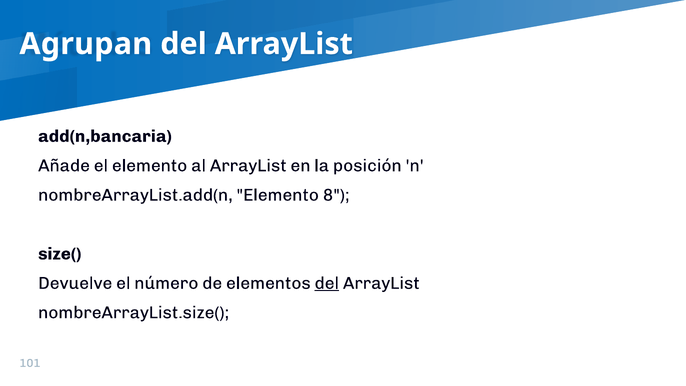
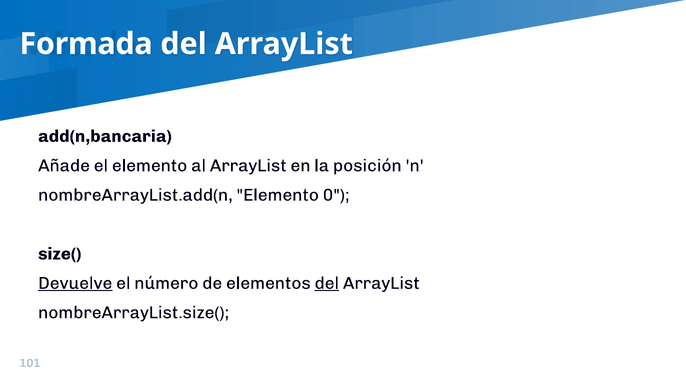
Agrupan: Agrupan -> Formada (86, 44)
8: 8 -> 0 (336, 195)
Devuelve underline: none -> present (75, 283)
